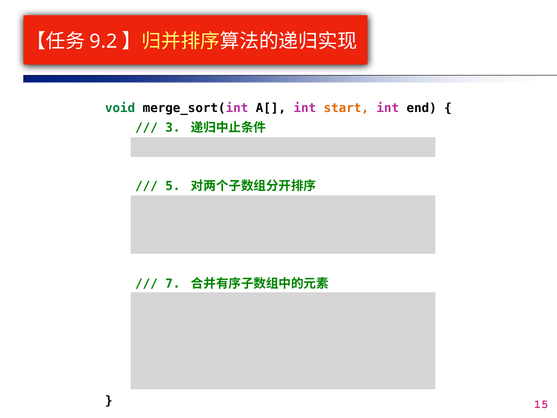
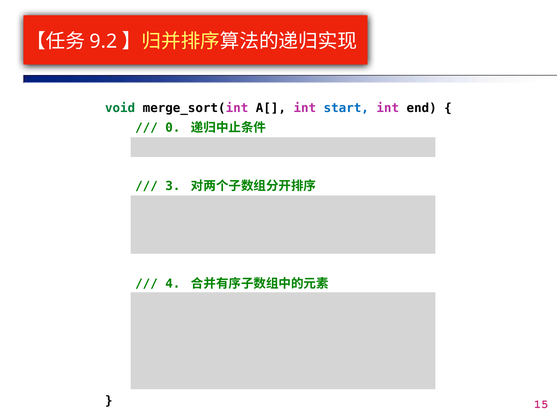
start colour: orange -> blue (346, 108)
3: 3 -> 0 (173, 128)
5: 5 -> 3 (173, 186)
7: 7 -> 4 (173, 283)
